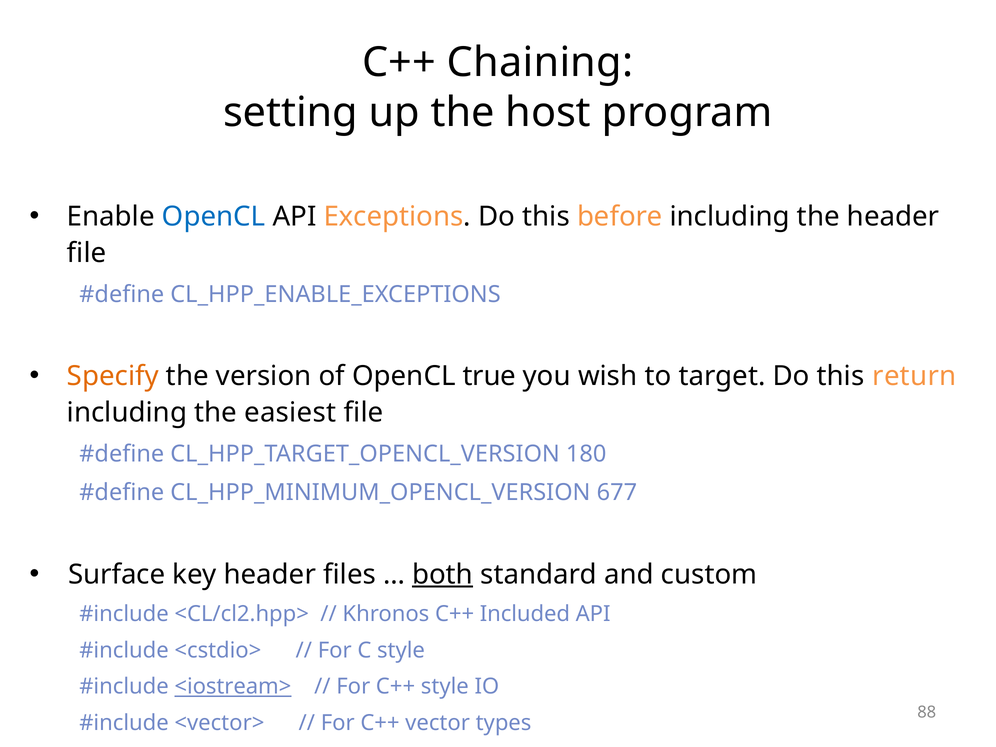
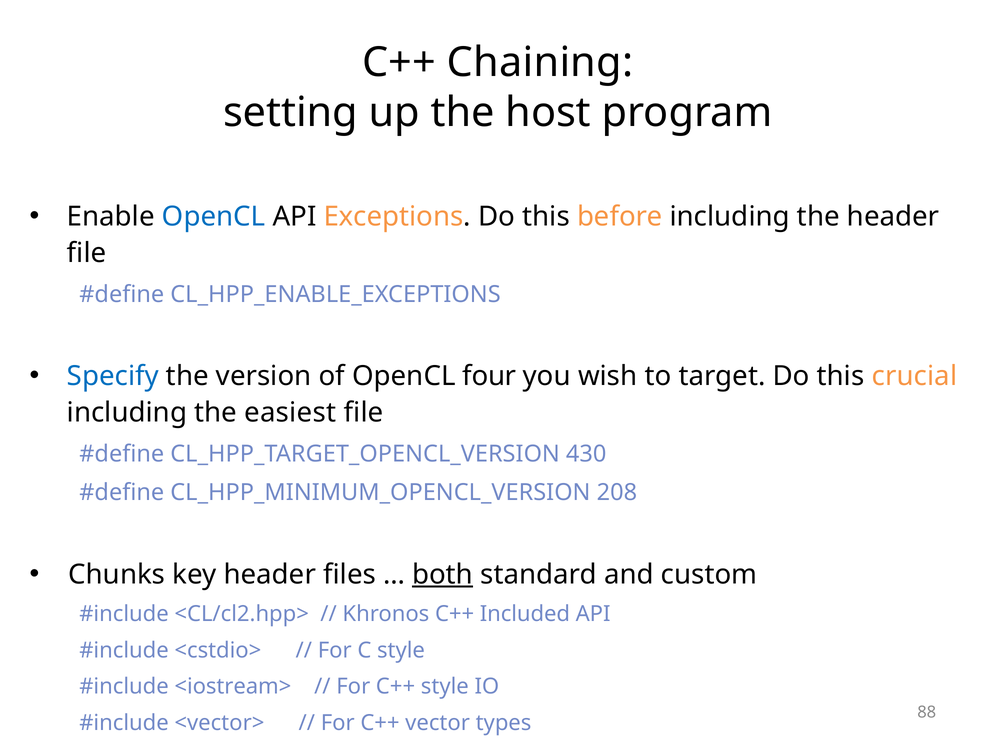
Specify colour: orange -> blue (113, 376)
true: true -> four (489, 376)
return: return -> crucial (915, 376)
180: 180 -> 430 (586, 454)
677: 677 -> 208 (617, 493)
Surface: Surface -> Chunks (117, 575)
<iostream> underline: present -> none (233, 687)
